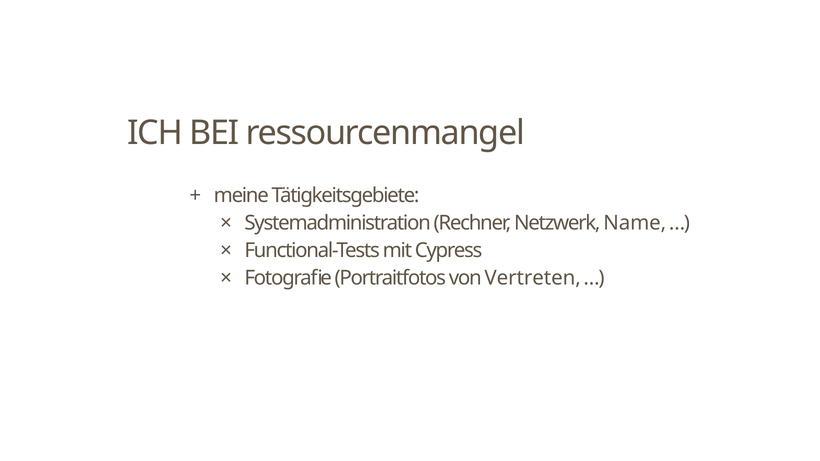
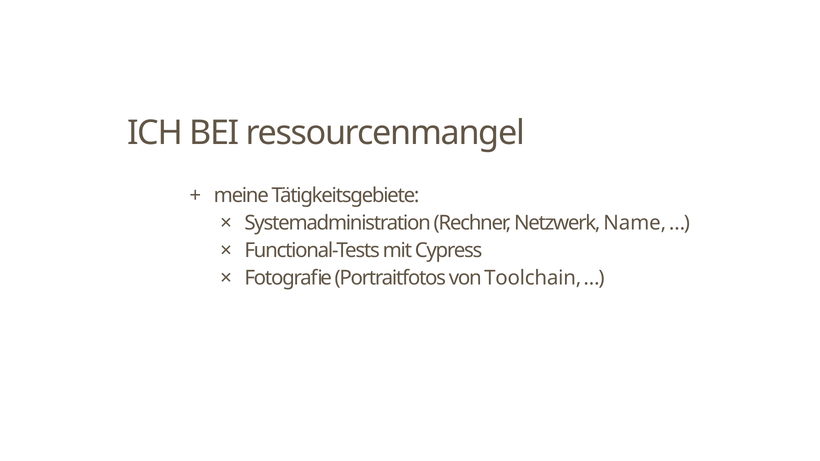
Vertreten: Vertreten -> Toolchain (533, 278)
